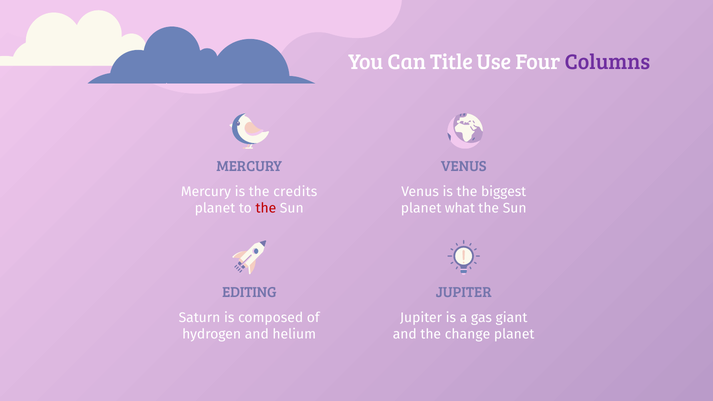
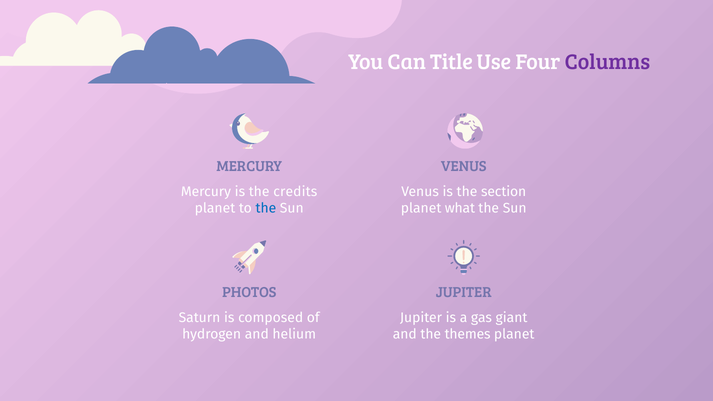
biggest: biggest -> section (504, 192)
the colour: red -> blue (266, 208)
EDITING: EDITING -> PHOTOS (249, 293)
change: change -> themes (468, 334)
